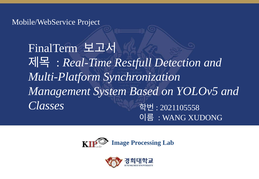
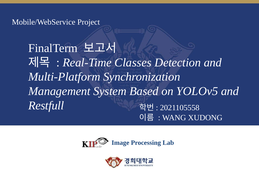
Restfull: Restfull -> Classes (133, 63)
Classes: Classes -> Restfull (46, 106)
